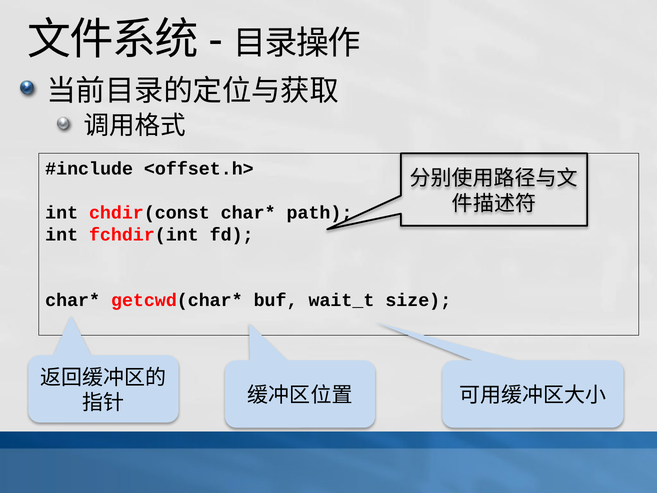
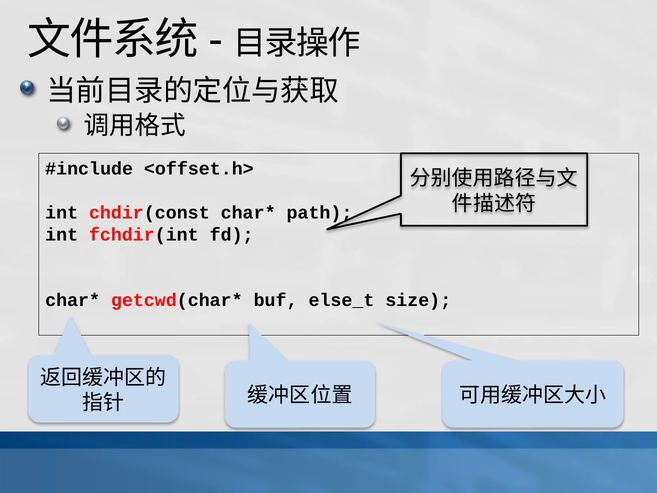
wait_t: wait_t -> else_t (341, 300)
